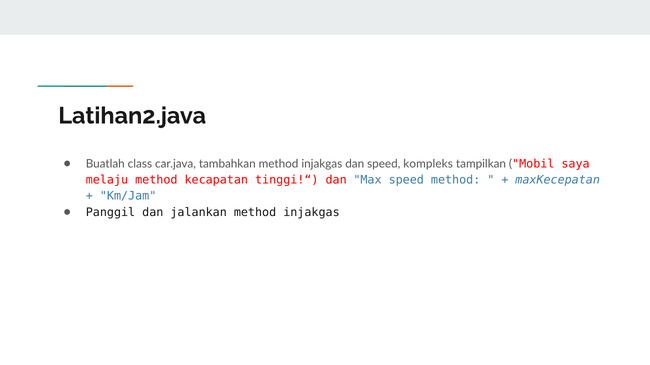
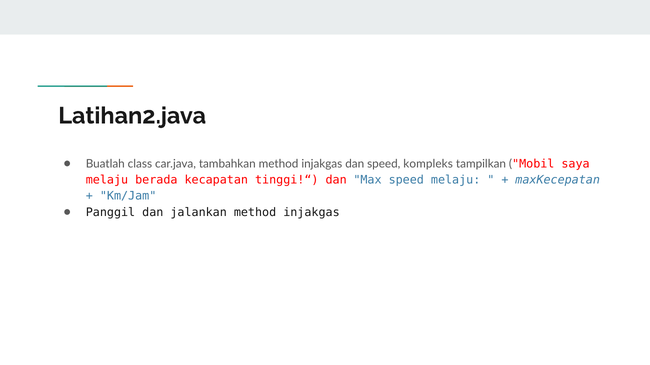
melaju method: method -> berada (156, 180)
speed method: method -> melaju (456, 180)
